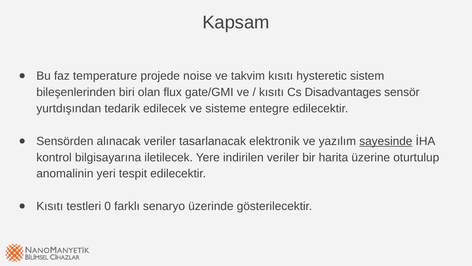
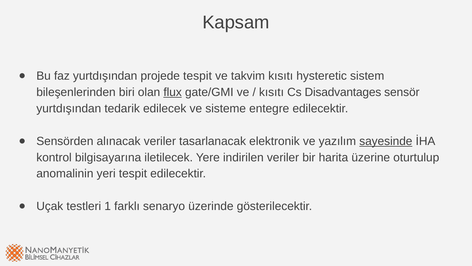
faz temperature: temperature -> yurtdışından (105, 76)
projede noise: noise -> tespit (197, 76)
flux underline: none -> present (173, 92)
Kısıtı: Kısıtı -> Uçak (50, 206)
0: 0 -> 1 (108, 206)
